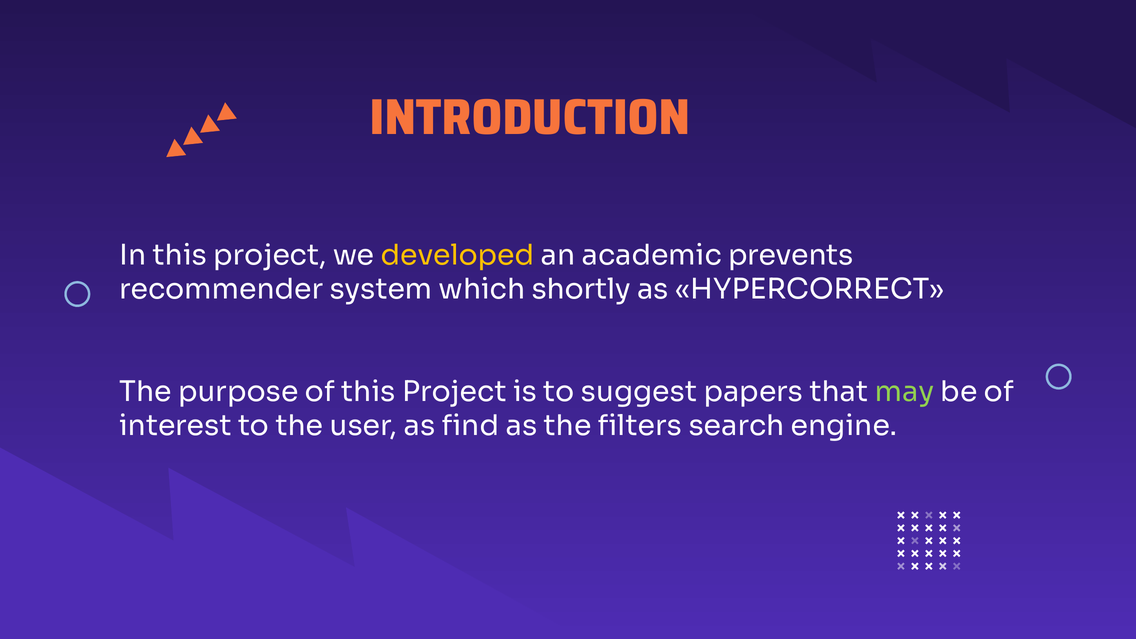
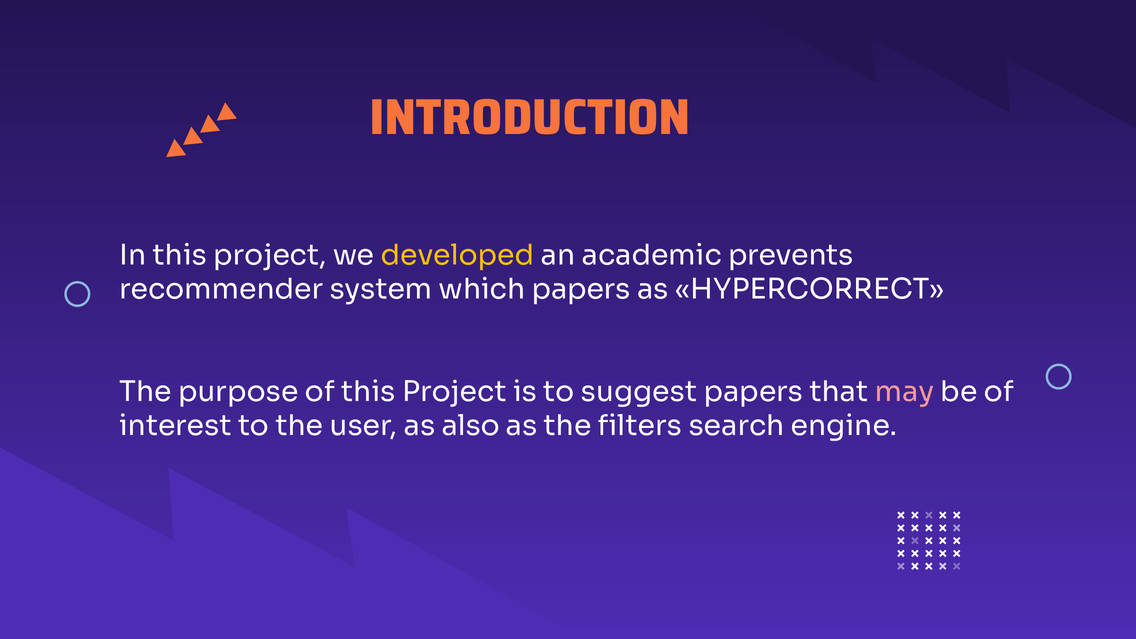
which shortly: shortly -> papers (581, 289)
may colour: light green -> pink (904, 392)
find: find -> also (471, 426)
